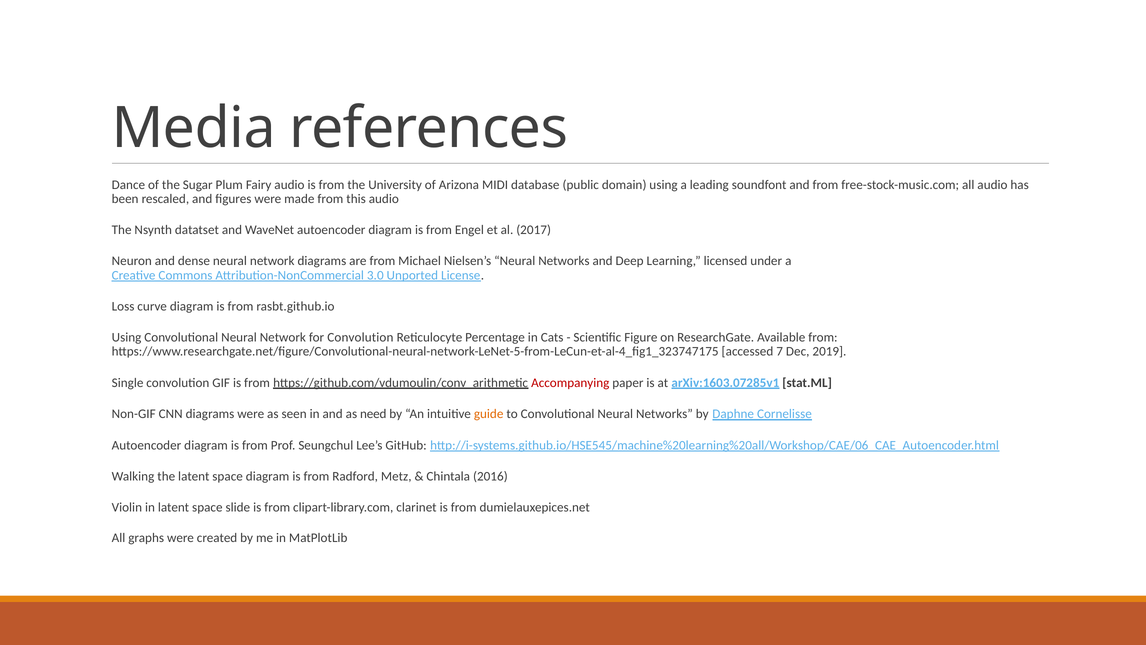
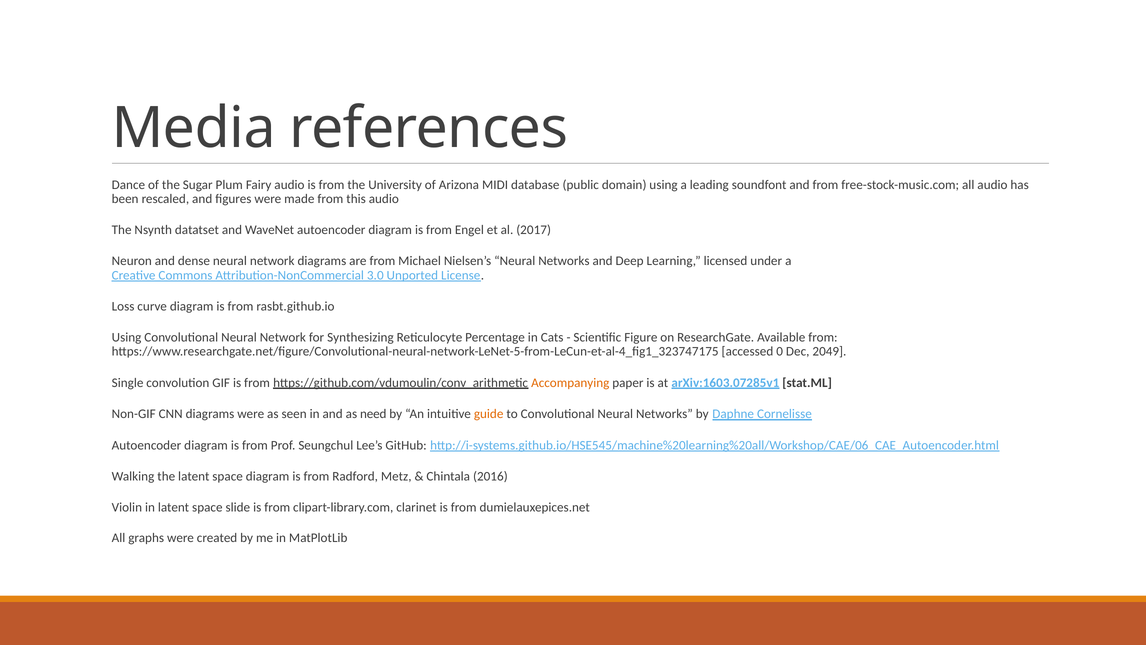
for Convolution: Convolution -> Synthesizing (360, 337)
7: 7 -> 0 (780, 351)
2019: 2019 -> 2049 (829, 351)
Accompanying colour: red -> orange (570, 382)
